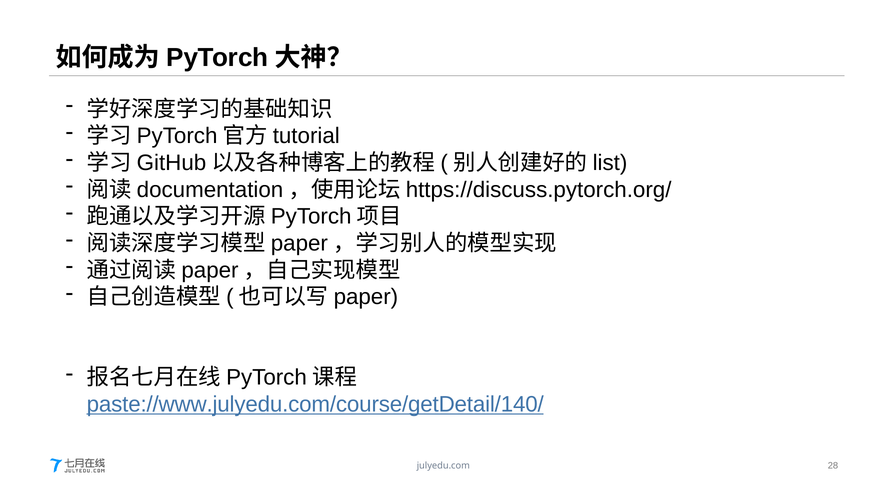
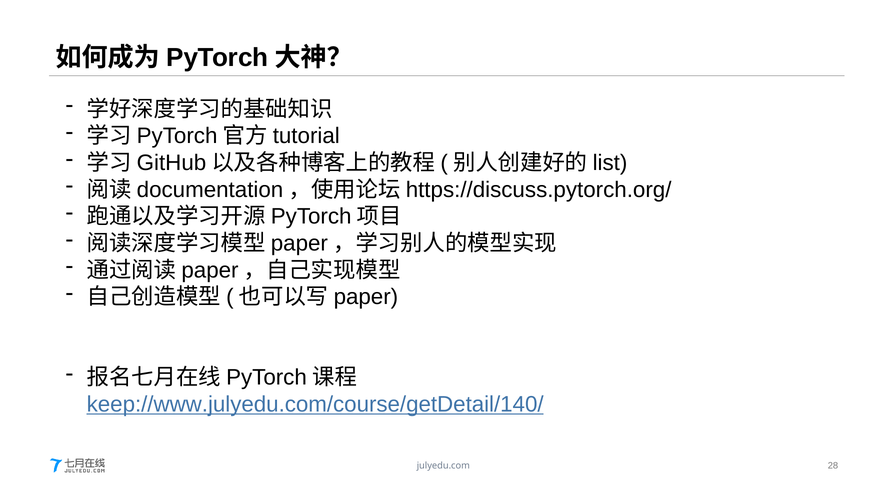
paste://www.julyedu.com/course/getDetail/140/: paste://www.julyedu.com/course/getDetail/140/ -> keep://www.julyedu.com/course/getDetail/140/ (315, 404)
